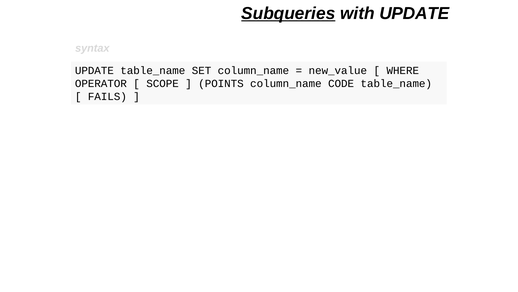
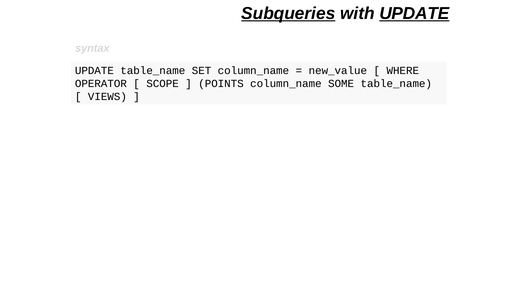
UPDATE underline: none -> present (414, 13)
CODE: CODE -> SOME (341, 84)
FAILS: FAILS -> VIEWS (107, 97)
